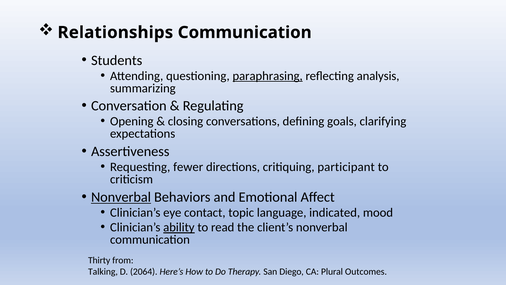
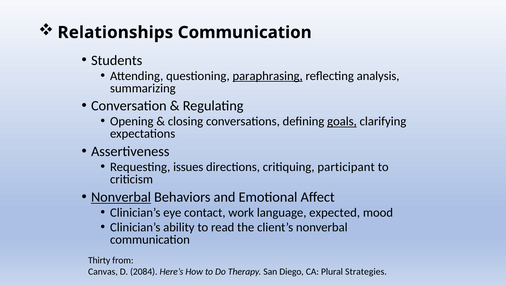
goals underline: none -> present (342, 121)
fewer: fewer -> issues (188, 167)
topic: topic -> work (241, 212)
indicated: indicated -> expected (335, 212)
ability underline: present -> none (179, 227)
Talking: Talking -> Canvas (103, 271)
2064: 2064 -> 2084 (144, 271)
Outcomes: Outcomes -> Strategies (366, 271)
